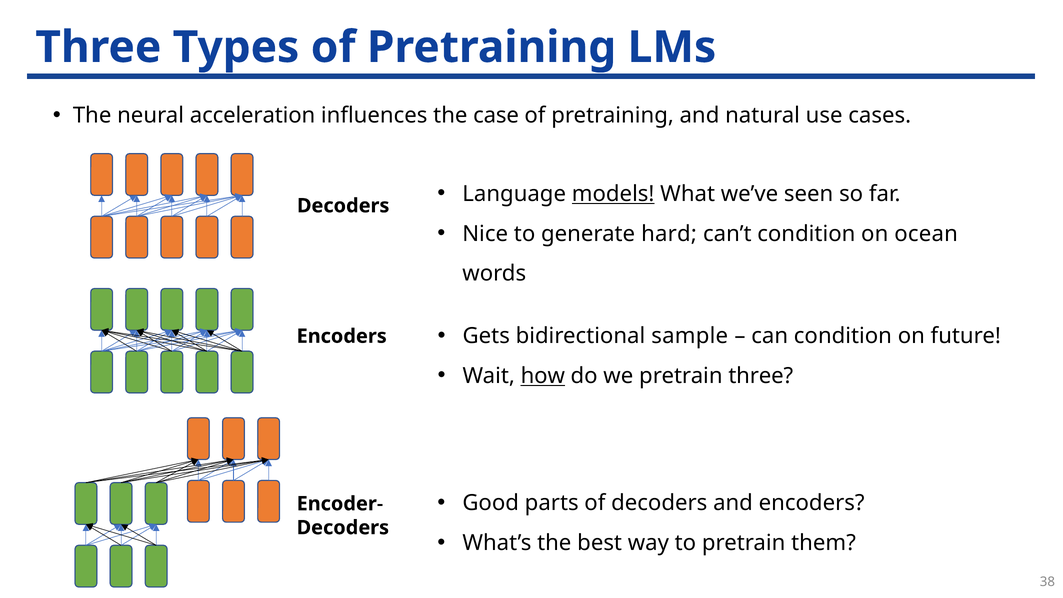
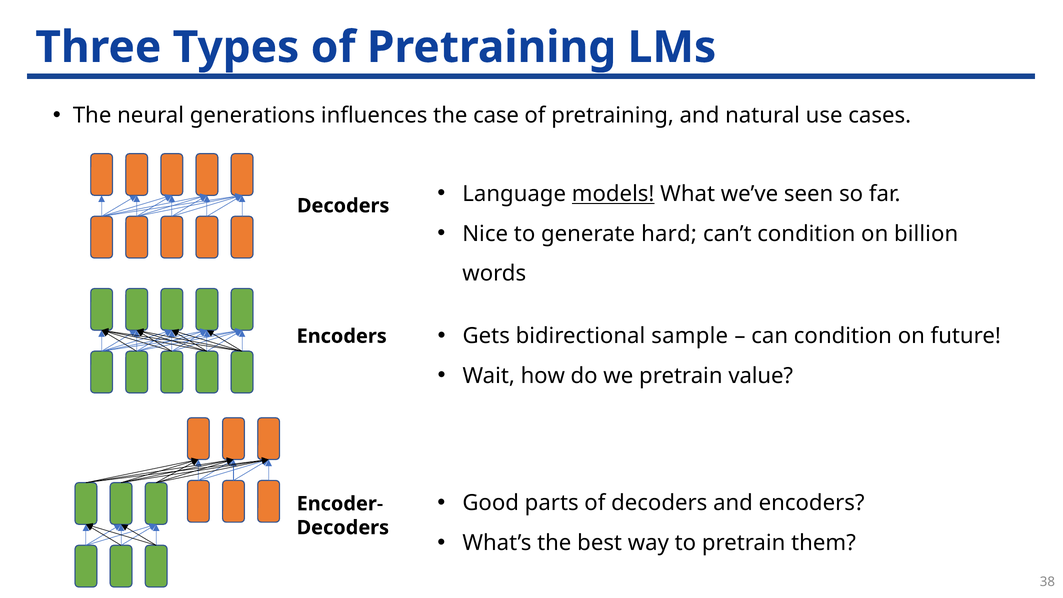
acceleration: acceleration -> generations (252, 115)
ocean: ocean -> billion (926, 234)
how underline: present -> none (543, 376)
pretrain three: three -> value (761, 376)
